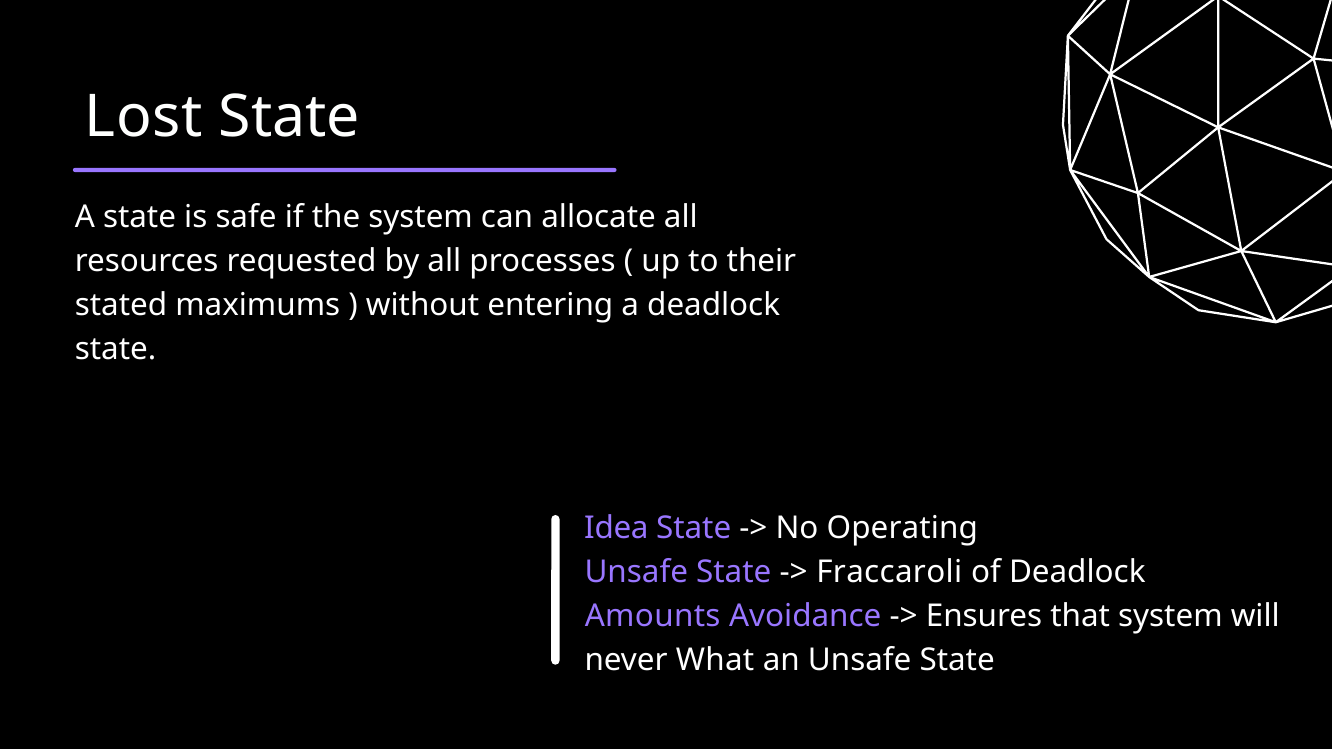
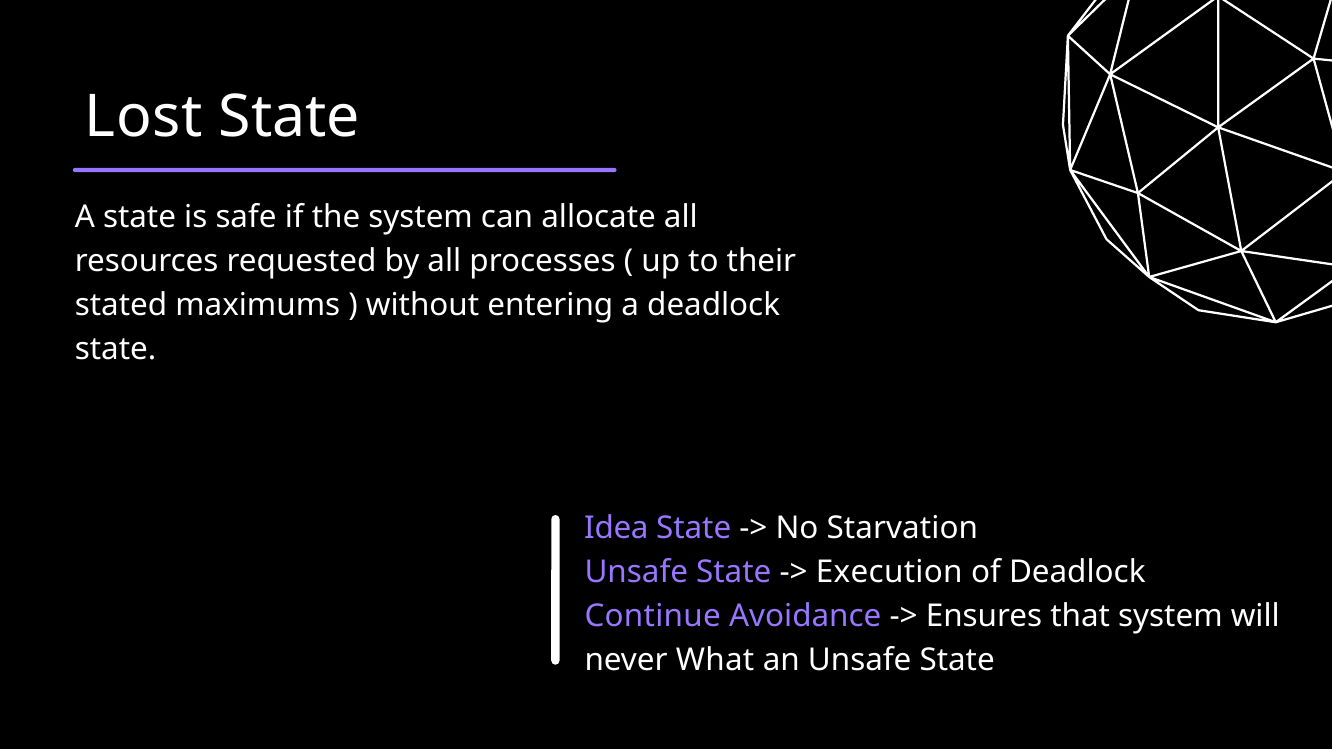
Operating: Operating -> Starvation (902, 528)
Fraccaroli: Fraccaroli -> Execution (889, 572)
Amounts: Amounts -> Continue (653, 616)
